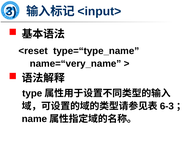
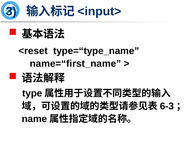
name=“very_name: name=“very_name -> name=“first_name (75, 64)
